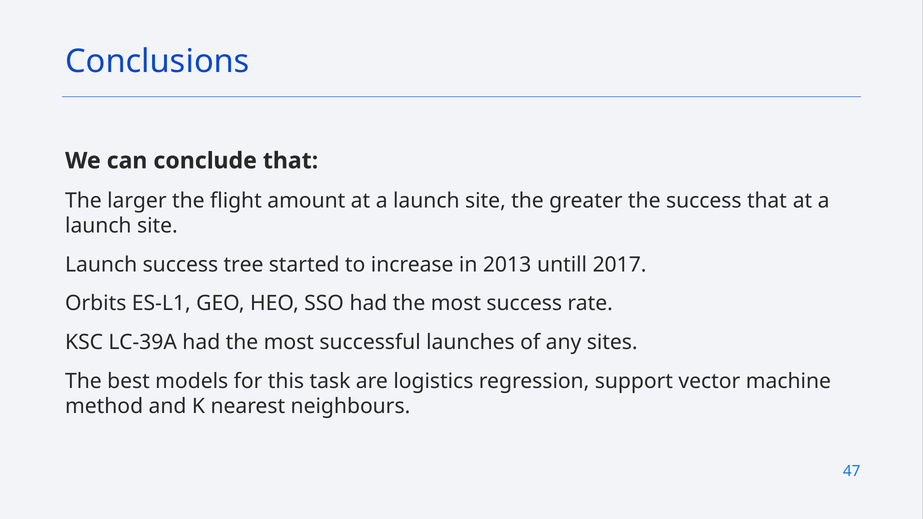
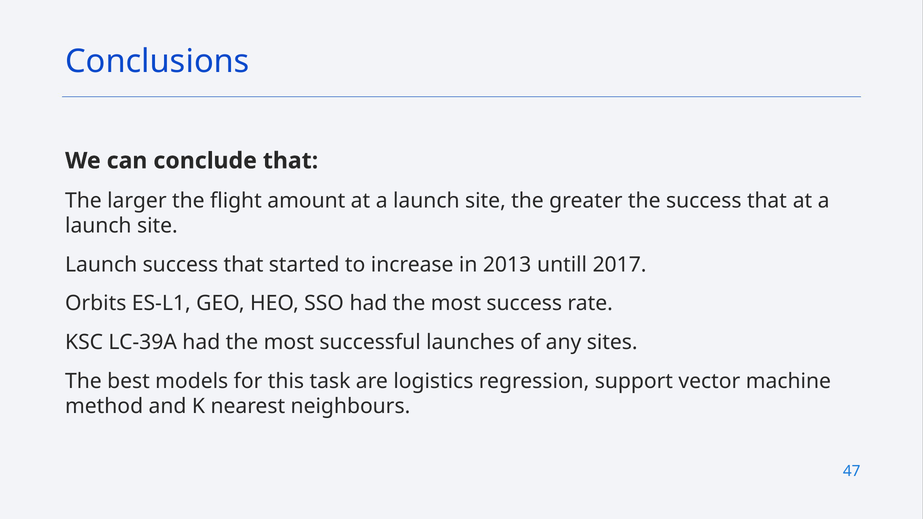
Launch success tree: tree -> that (244, 265)
